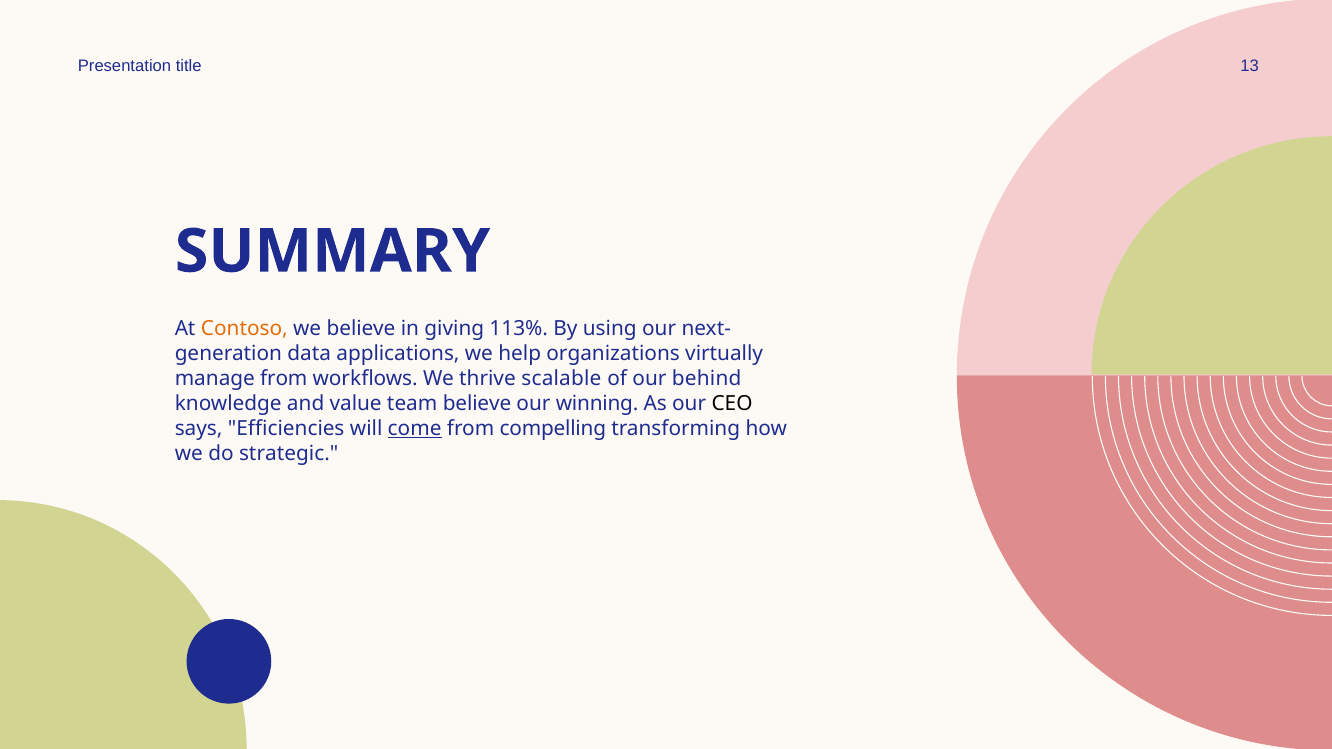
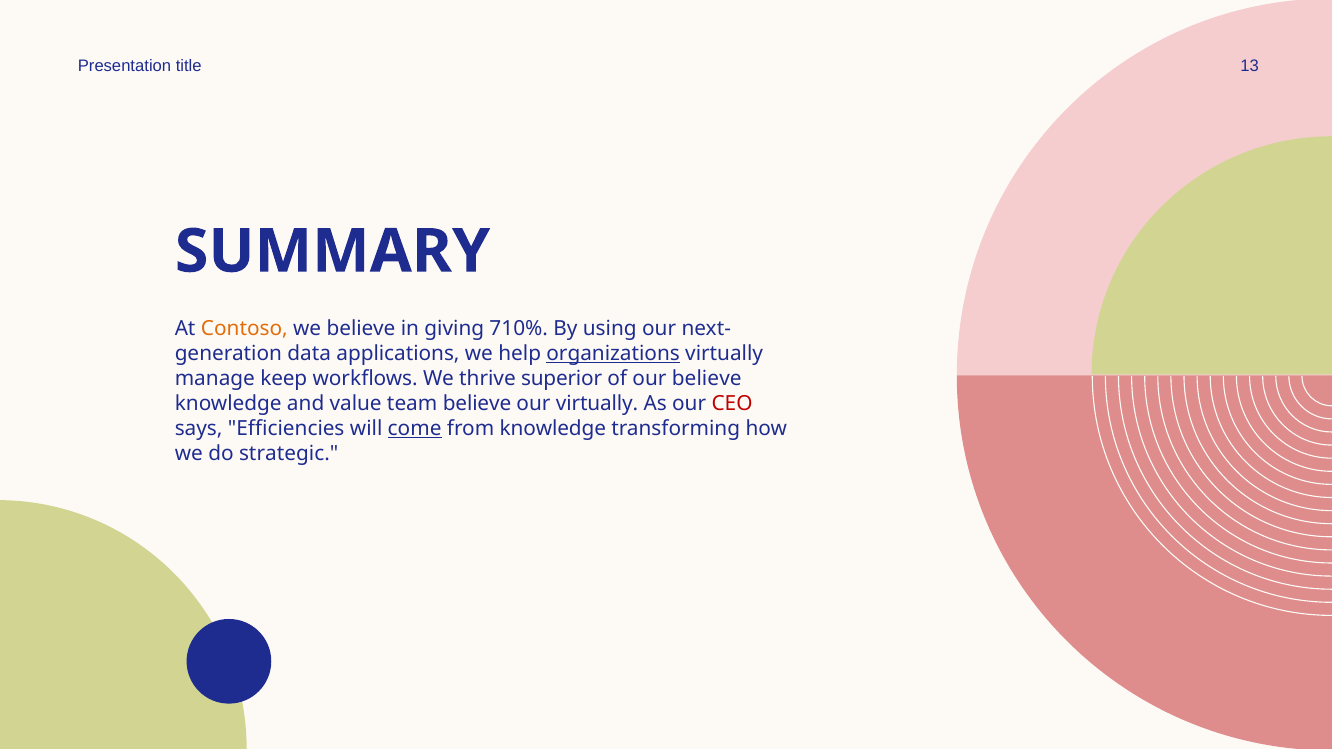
113%: 113% -> 710% (519, 329)
organizations underline: none -> present (613, 354)
manage from: from -> keep (284, 379)
scalable: scalable -> superior (562, 379)
our behind: behind -> believe (707, 379)
our winning: winning -> virtually (597, 404)
CEO colour: black -> red (732, 404)
from compelling: compelling -> knowledge (553, 429)
